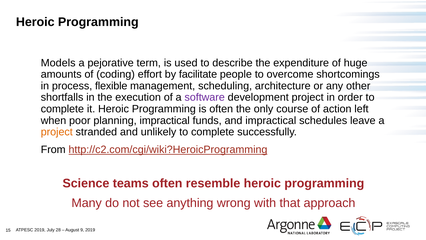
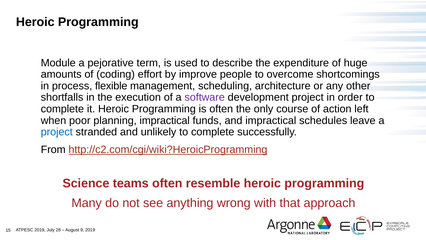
Models: Models -> Module (58, 63)
facilitate: facilitate -> improve (198, 74)
project colour: orange -> blue (57, 132)
